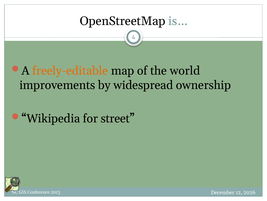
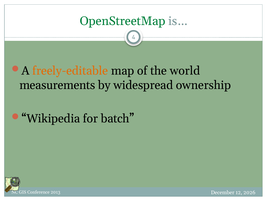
OpenStreetMap colour: black -> green (123, 21)
improvements: improvements -> measurements (57, 85)
street: street -> batch (118, 118)
